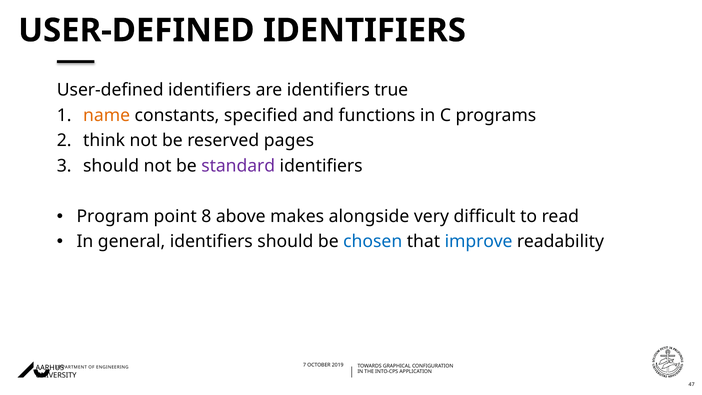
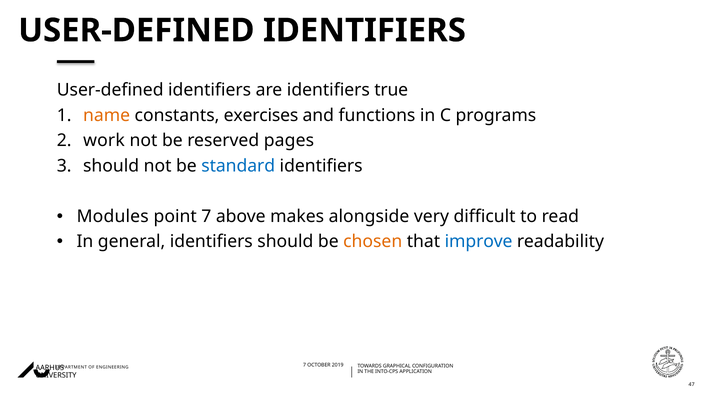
specified: specified -> exercises (261, 115)
think: think -> work (104, 140)
standard colour: purple -> blue (238, 166)
Program: Program -> Modules (113, 216)
point 8: 8 -> 7 (206, 216)
chosen colour: blue -> orange (373, 241)
